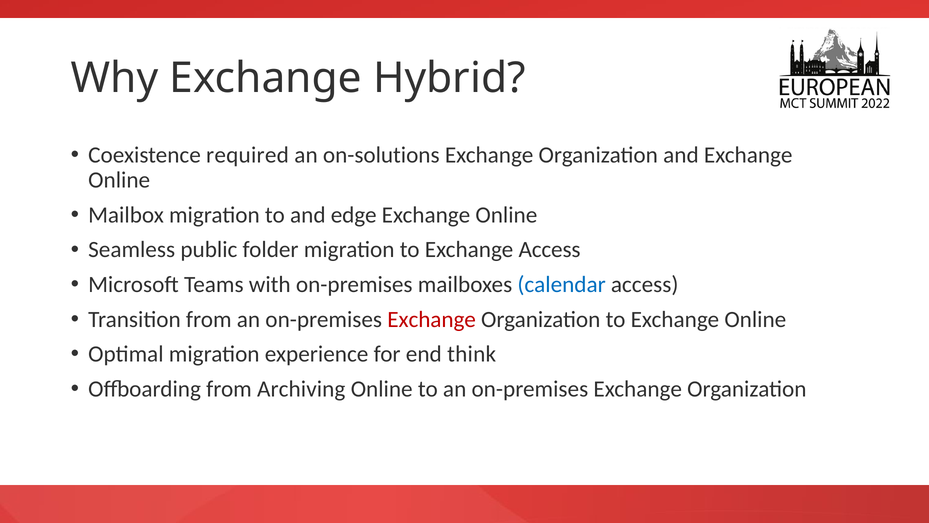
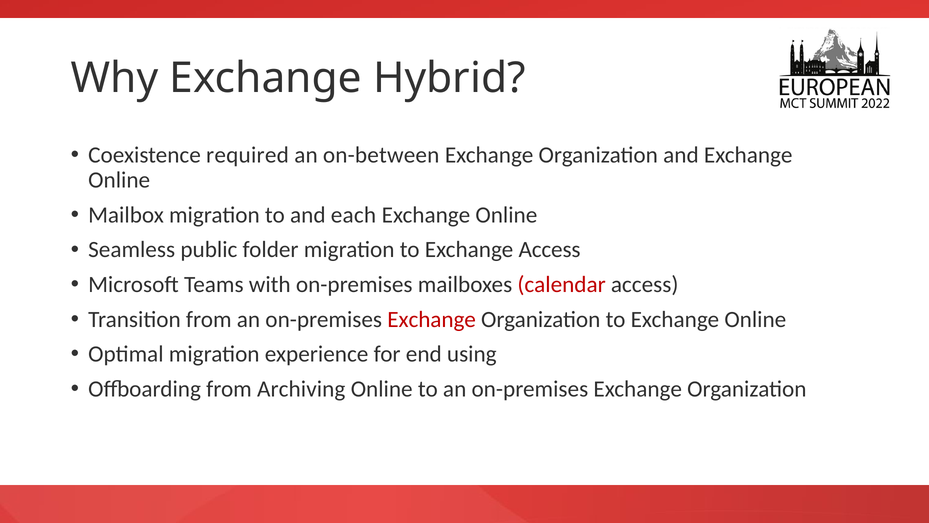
on-solutions: on-solutions -> on-between (381, 155)
edge: edge -> each (354, 215)
calendar colour: blue -> red (562, 284)
think: think -> using (472, 354)
